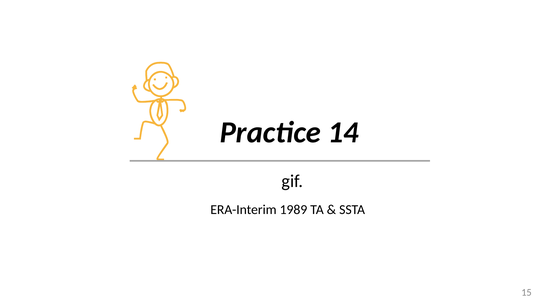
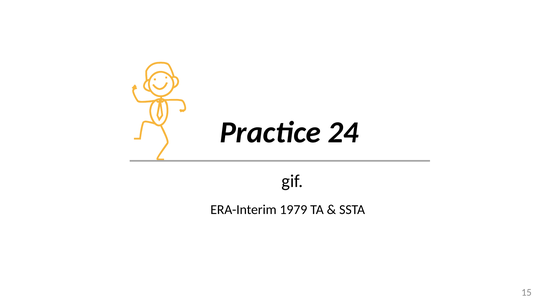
14: 14 -> 24 (343, 133)
1989: 1989 -> 1979 (293, 210)
